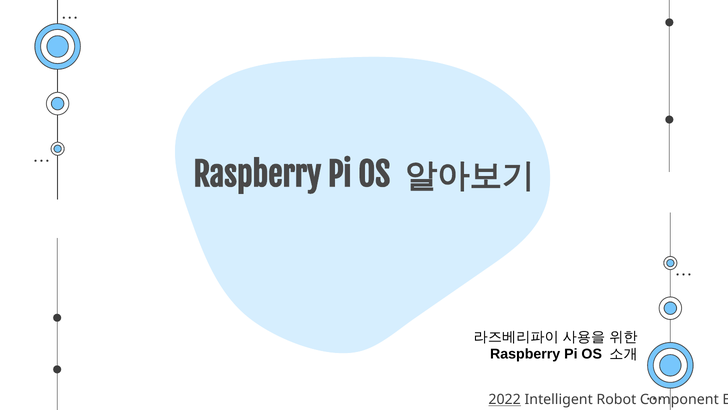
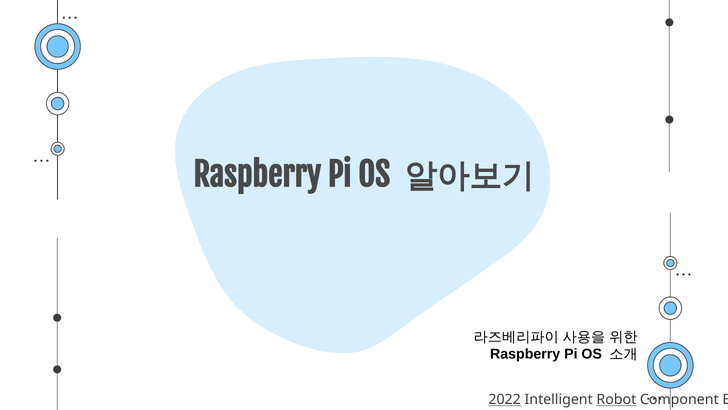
Robot underline: none -> present (616, 399)
